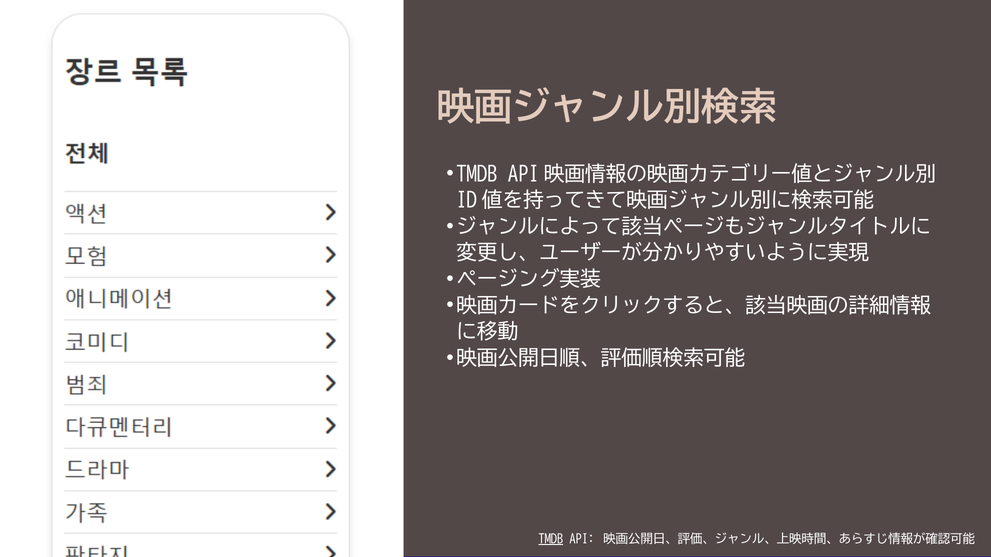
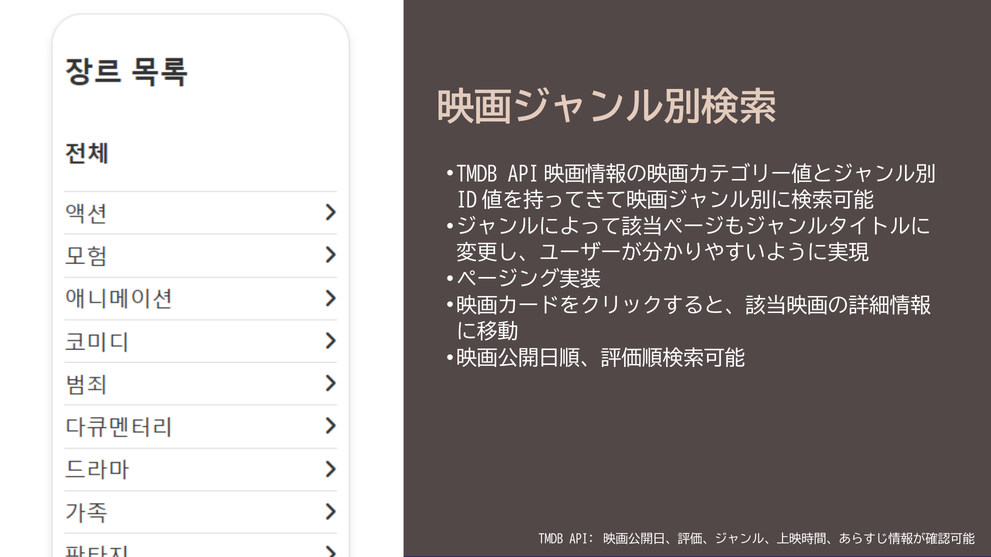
TMDB underline: present -> none (551, 540)
